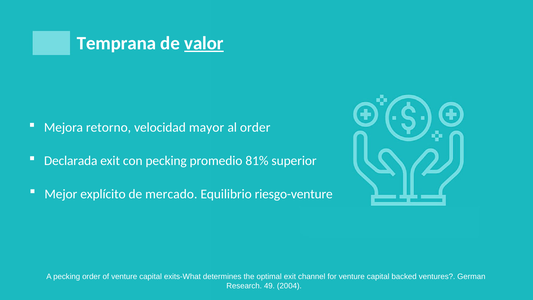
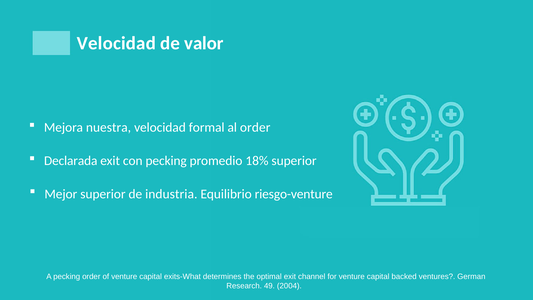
Temprana: Temprana -> Velocidad (116, 43)
valor underline: present -> none (204, 43)
retorno: retorno -> nuestra (109, 127)
mayor: mayor -> formal (207, 127)
81%: 81% -> 18% (257, 161)
Mejor explícito: explícito -> superior (103, 194)
mercado: mercado -> industria (171, 194)
